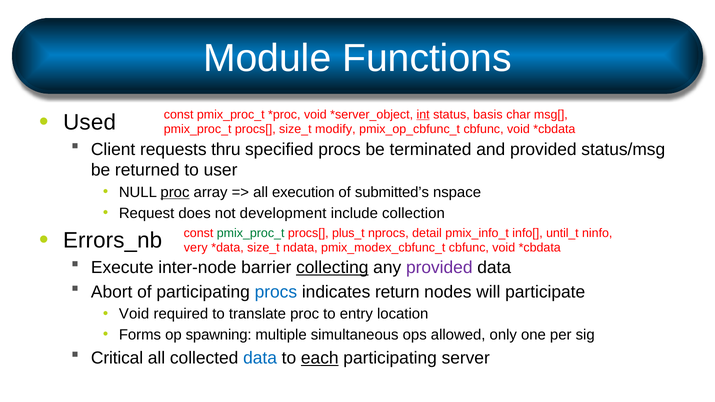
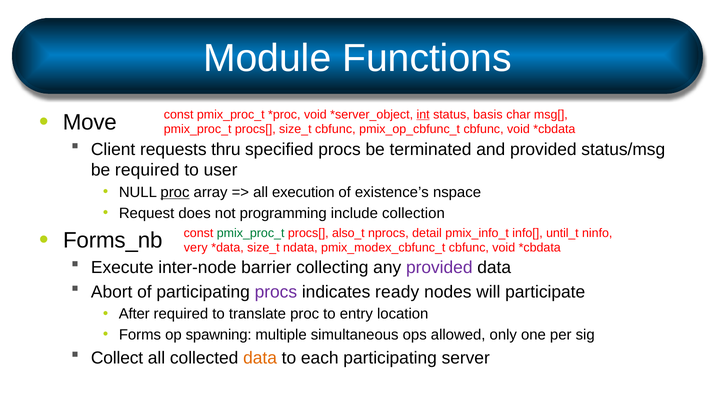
Used: Used -> Move (90, 122)
size_t modify: modify -> cbfunc (335, 129)
be returned: returned -> required (147, 170)
submitted’s: submitted’s -> existence’s (392, 192)
development: development -> programming (283, 213)
Errors_nb: Errors_nb -> Forms_nb (113, 241)
plus_t: plus_t -> also_t (348, 233)
collecting underline: present -> none (332, 268)
procs colour: blue -> purple (276, 292)
return: return -> ready (397, 292)
Void: Void -> After (134, 314)
Critical: Critical -> Collect (117, 358)
data colour: blue -> orange (260, 358)
each underline: present -> none (320, 358)
